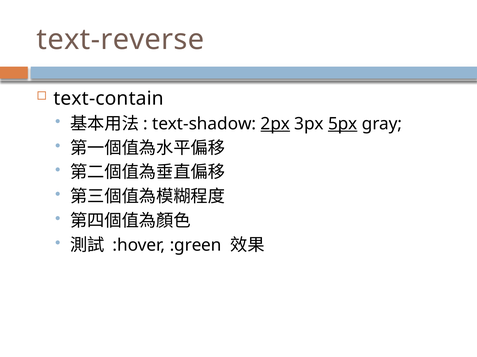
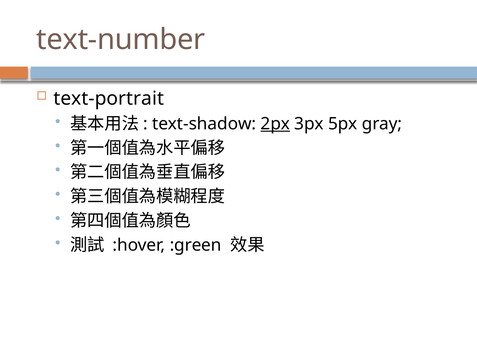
text-reverse: text-reverse -> text-number (121, 40)
text-contain: text-contain -> text-portrait (109, 99)
5px underline: present -> none (343, 124)
